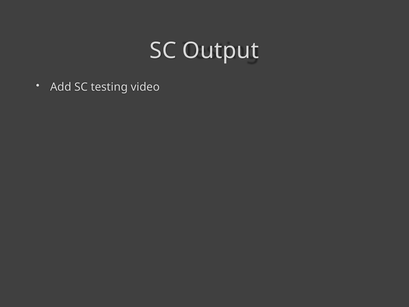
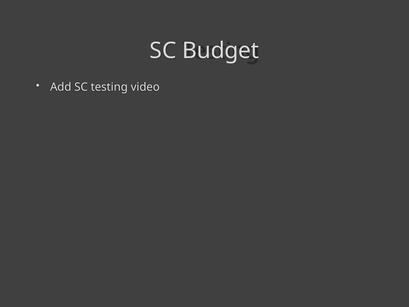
Output: Output -> Budget (221, 51)
